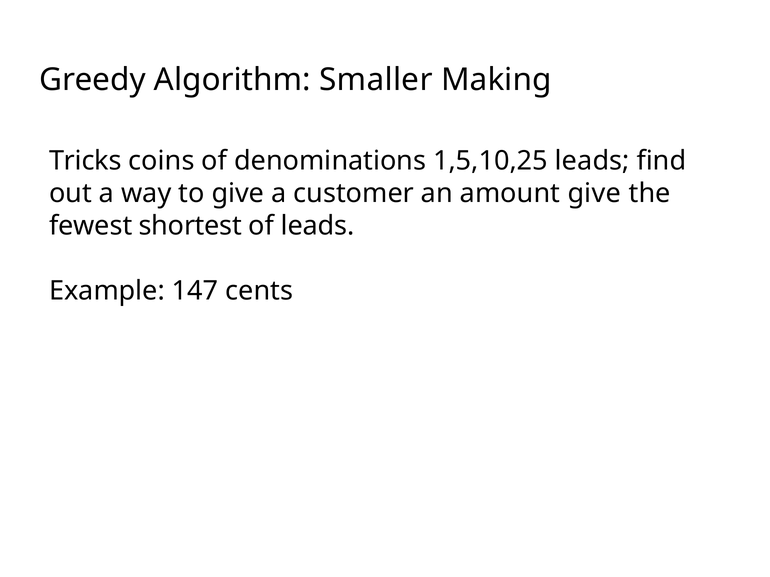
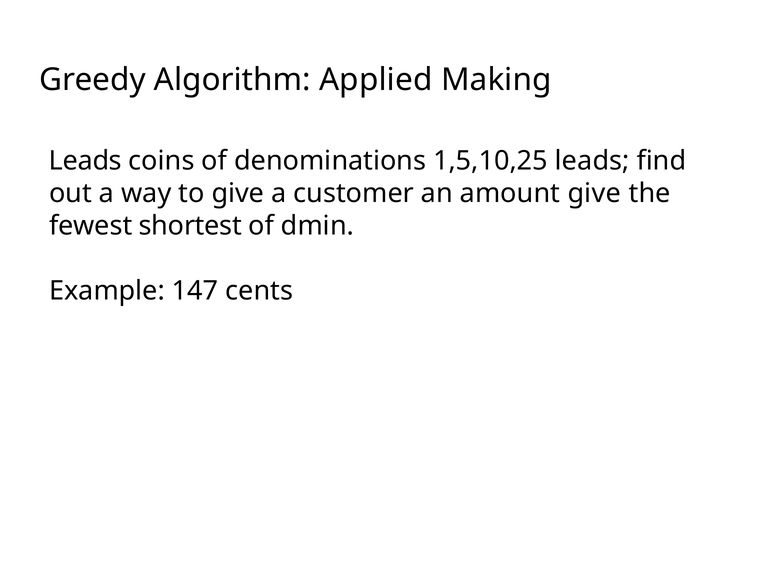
Smaller: Smaller -> Applied (376, 80)
Tricks: Tricks -> Leads (85, 161)
of leads: leads -> dmin (318, 226)
